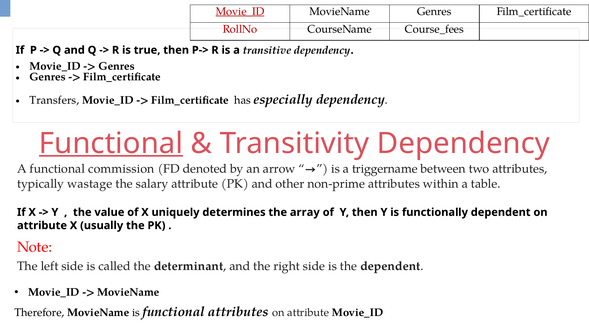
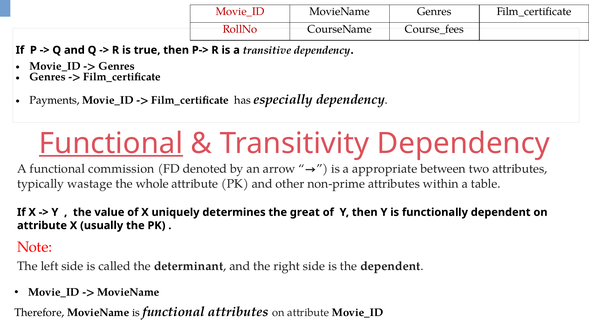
Movie_ID underline: present -> none (240, 11)
Transfers: Transfers -> Payments (55, 100)
triggername: triggername -> appropriate (385, 169)
salary: salary -> whole (152, 184)
array: array -> great (305, 212)
